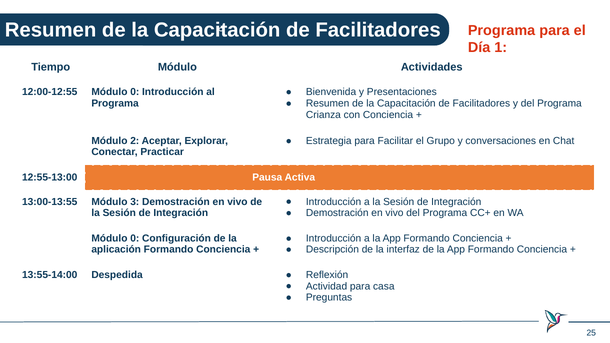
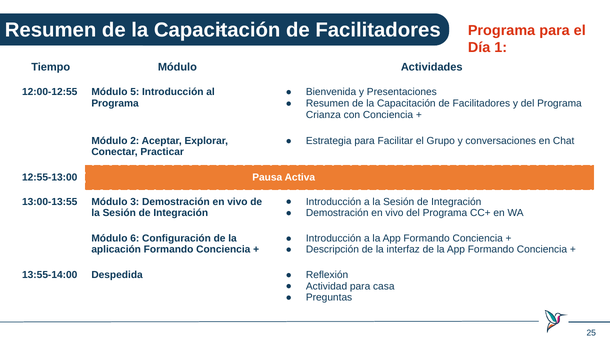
12:00-12:55 Módulo 0: 0 -> 5 (135, 92)
0: 0 -> 6 (135, 238)
